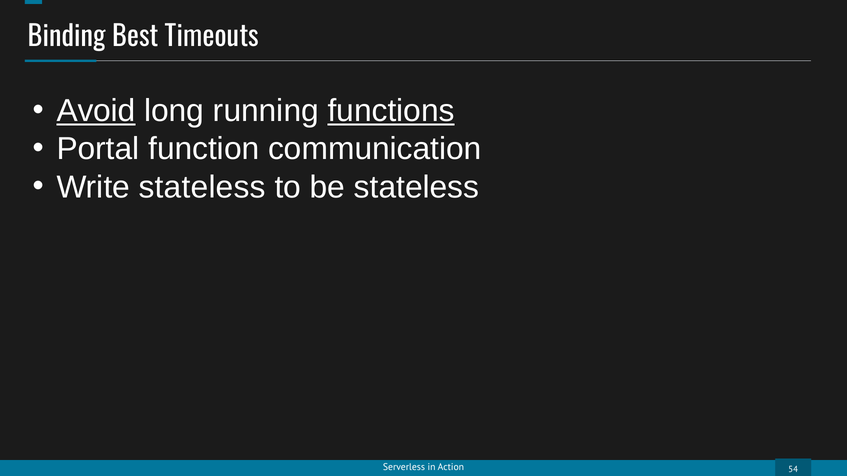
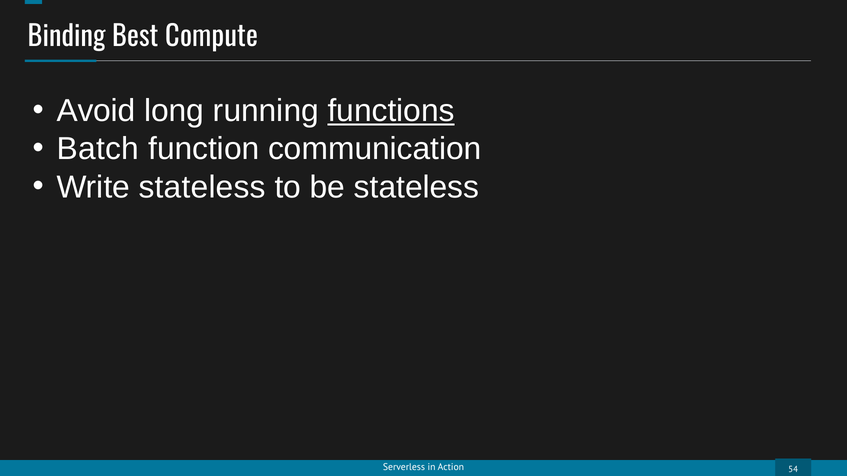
Timeouts: Timeouts -> Compute (212, 37)
Avoid underline: present -> none (96, 111)
Portal: Portal -> Batch (98, 149)
